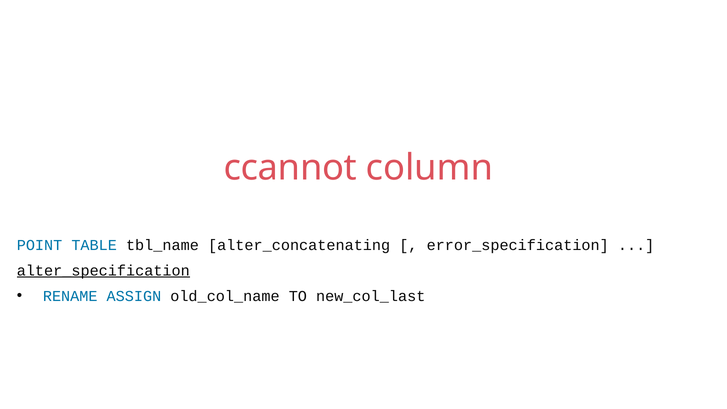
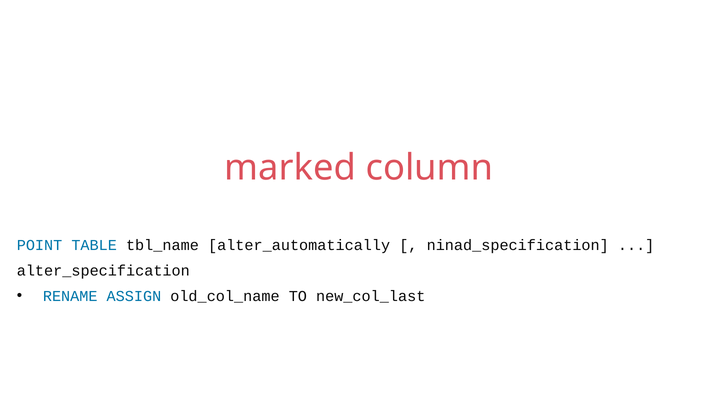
ccannot: ccannot -> marked (290, 168)
alter_concatenating: alter_concatenating -> alter_automatically (299, 245)
error_specification: error_specification -> ninad_specification (518, 245)
alter_specification underline: present -> none (103, 271)
